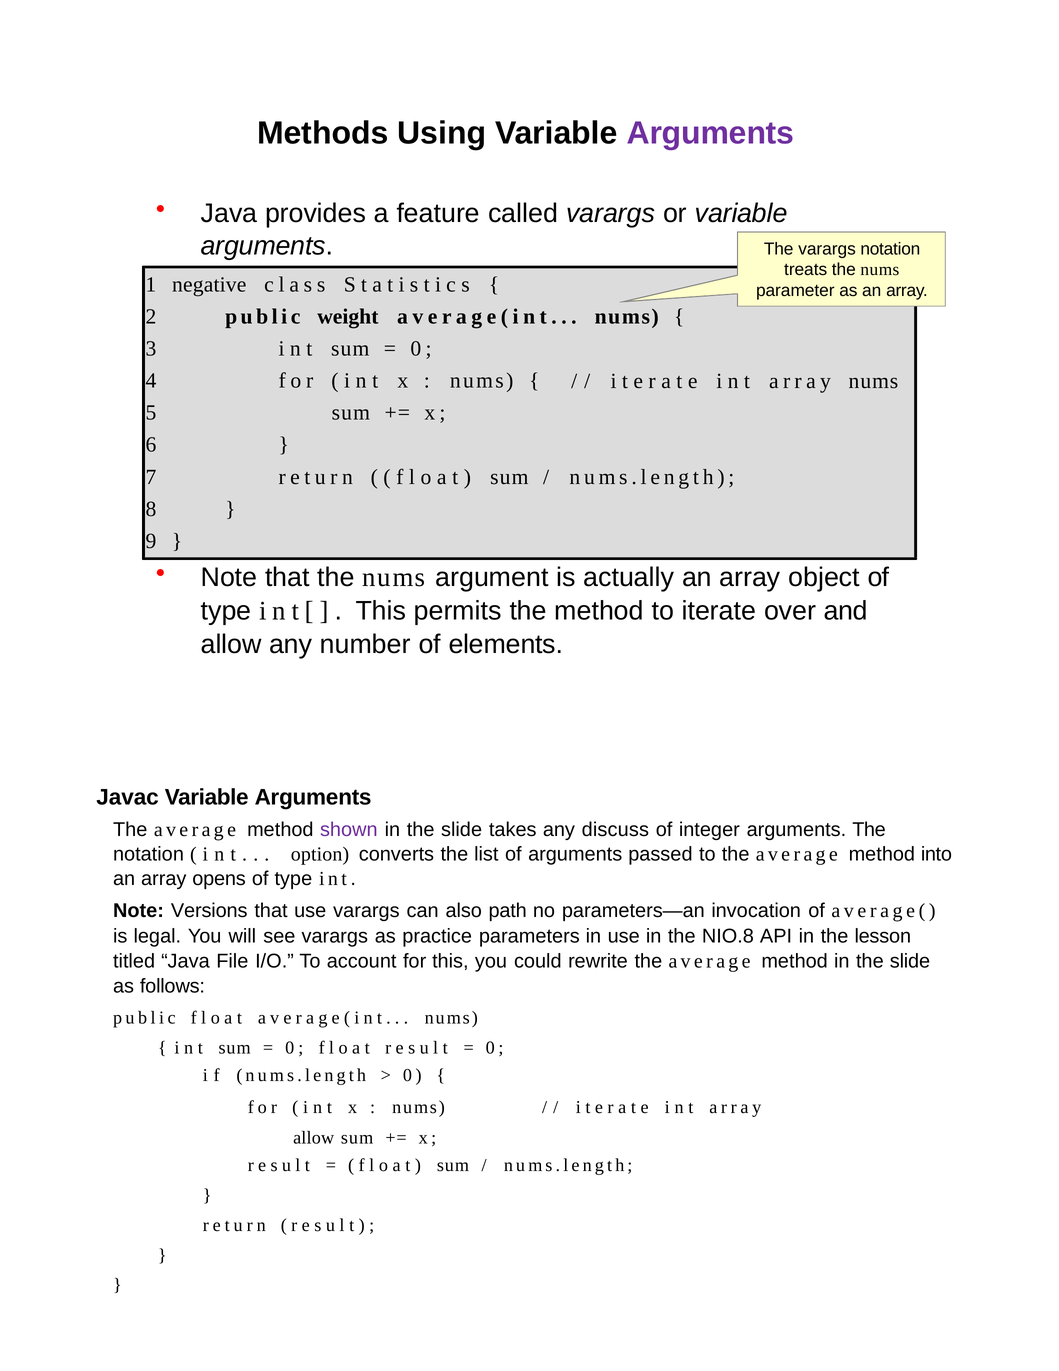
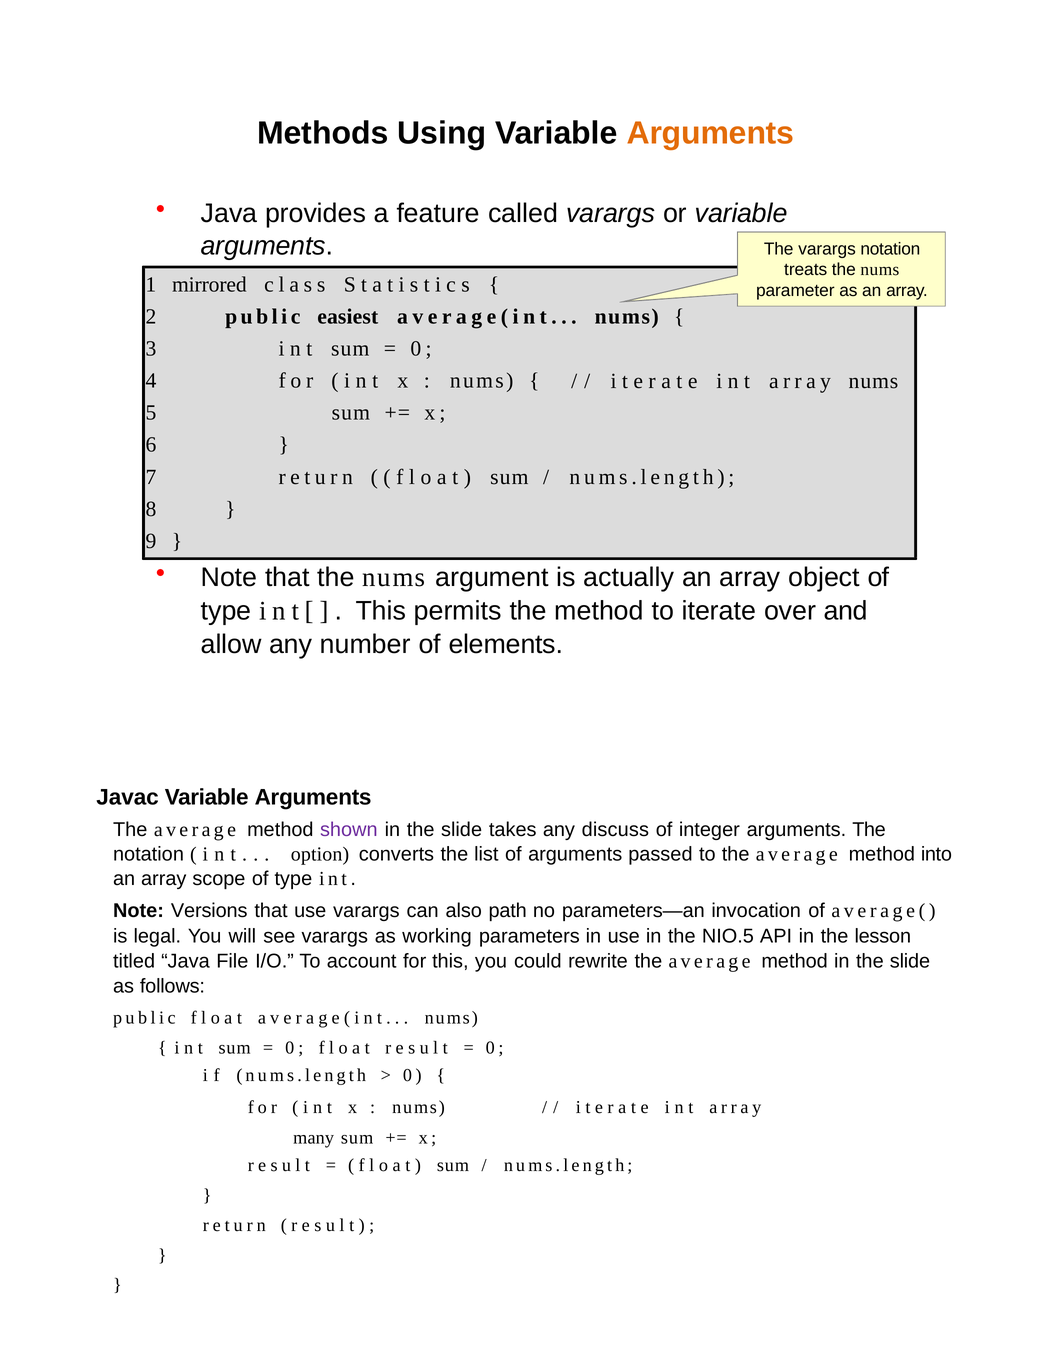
Arguments colour: purple -> orange (710, 133)
negative: negative -> mirrored (209, 284)
weight: weight -> easiest (348, 317)
opens: opens -> scope (219, 878)
practice: practice -> working (437, 936)
NIO.8: NIO.8 -> NIO.5 (728, 936)
allow: allow -> many (314, 1137)
